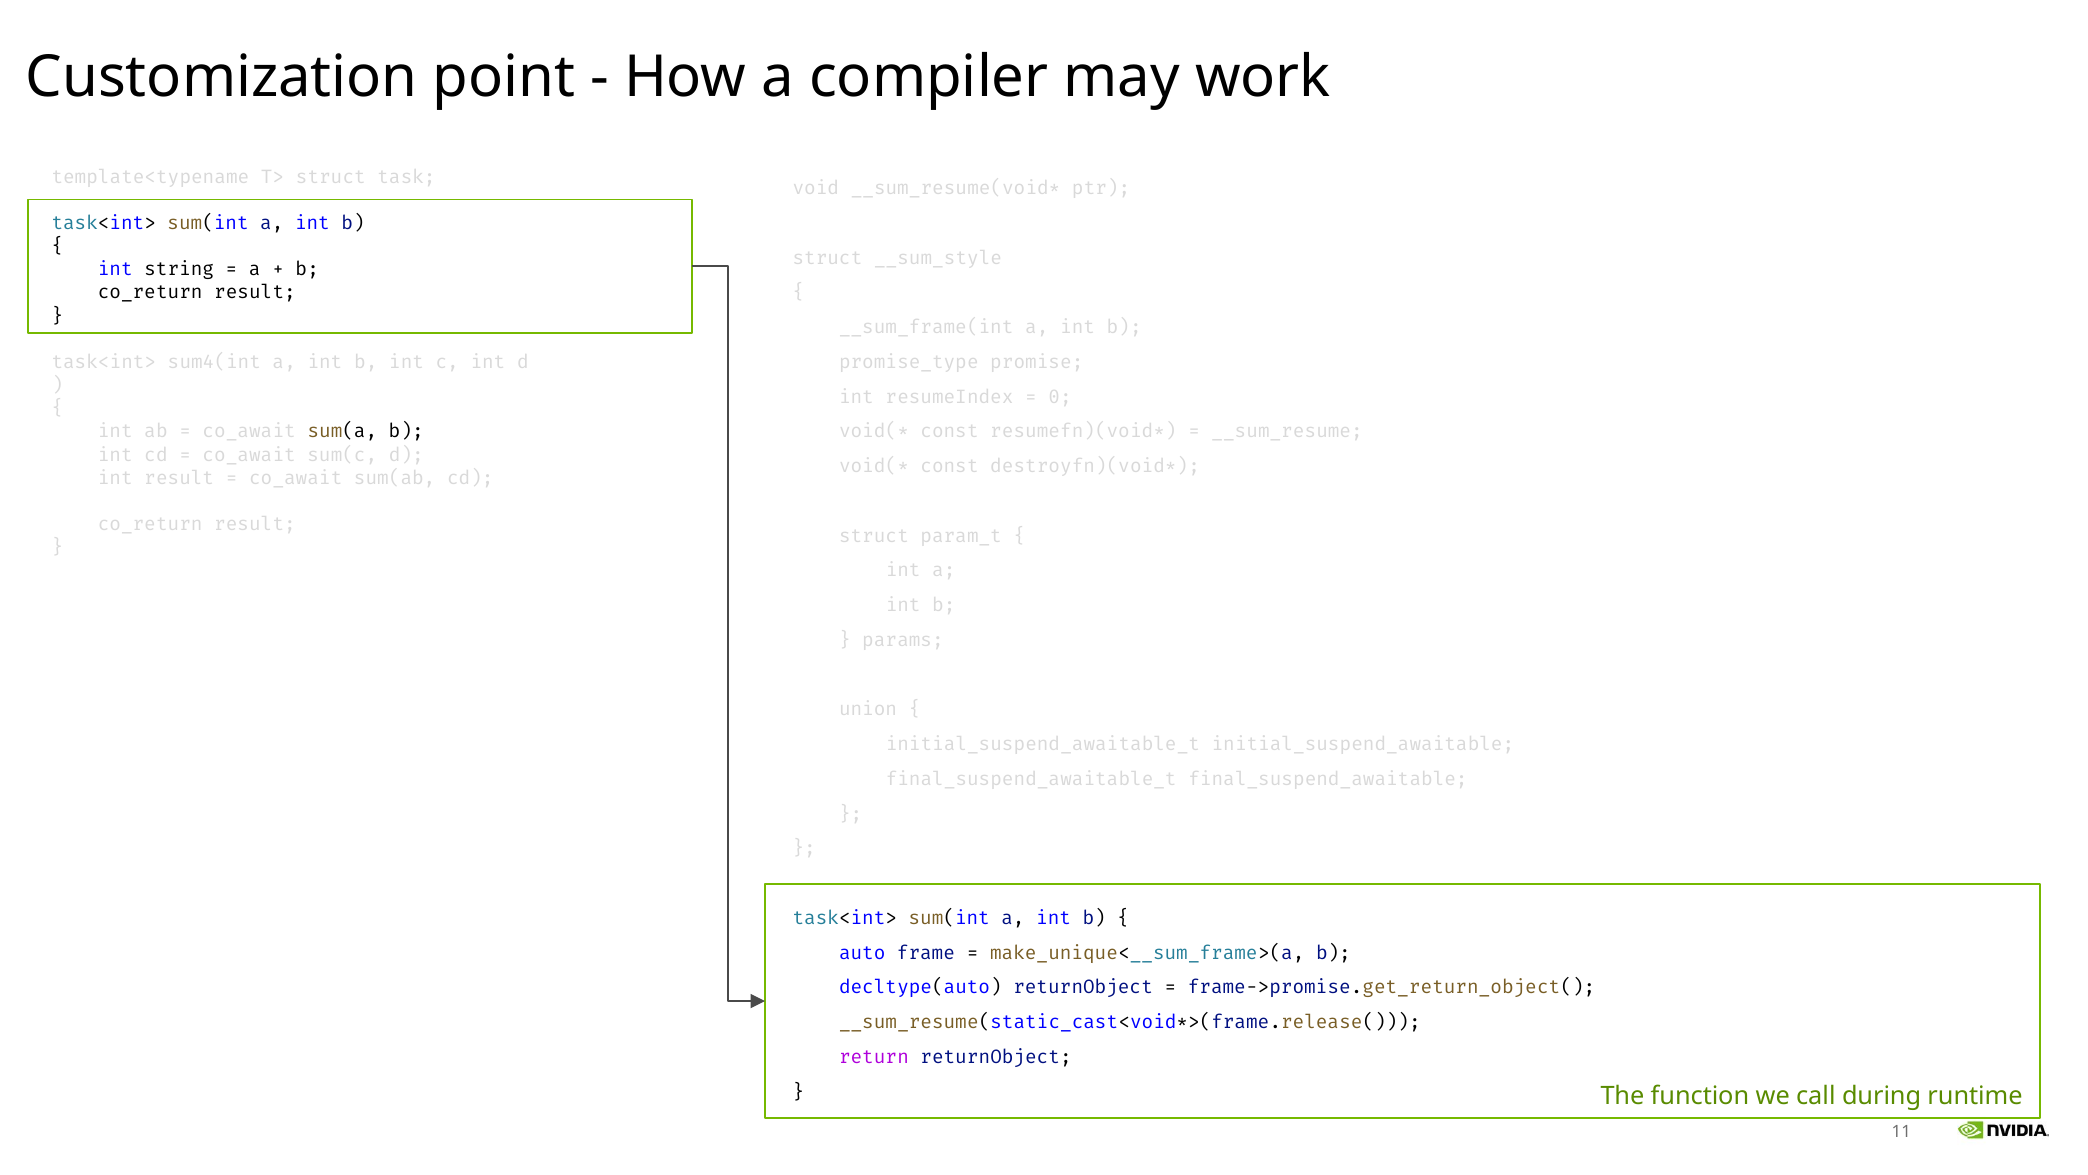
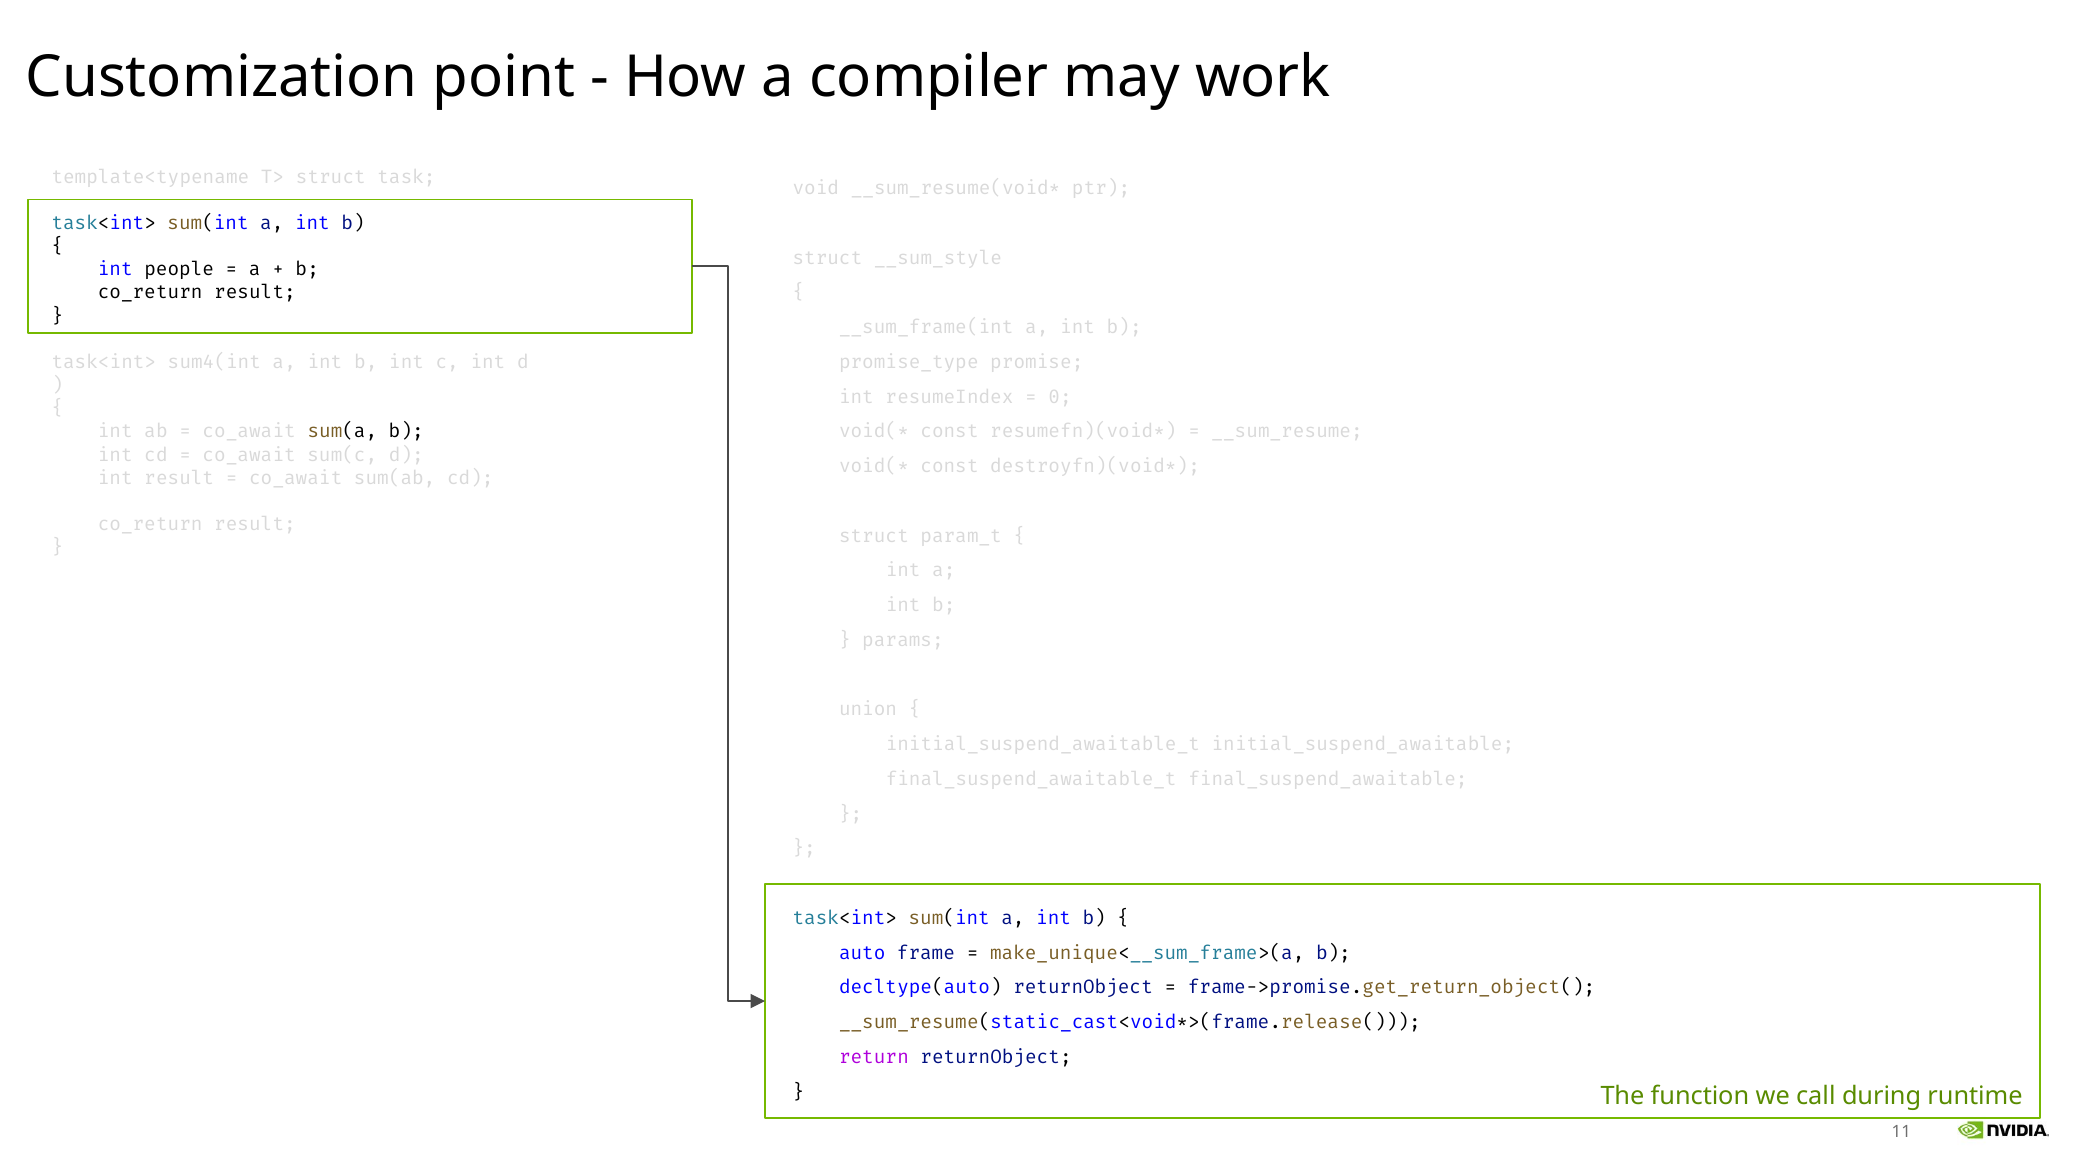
string: string -> people (179, 269)
